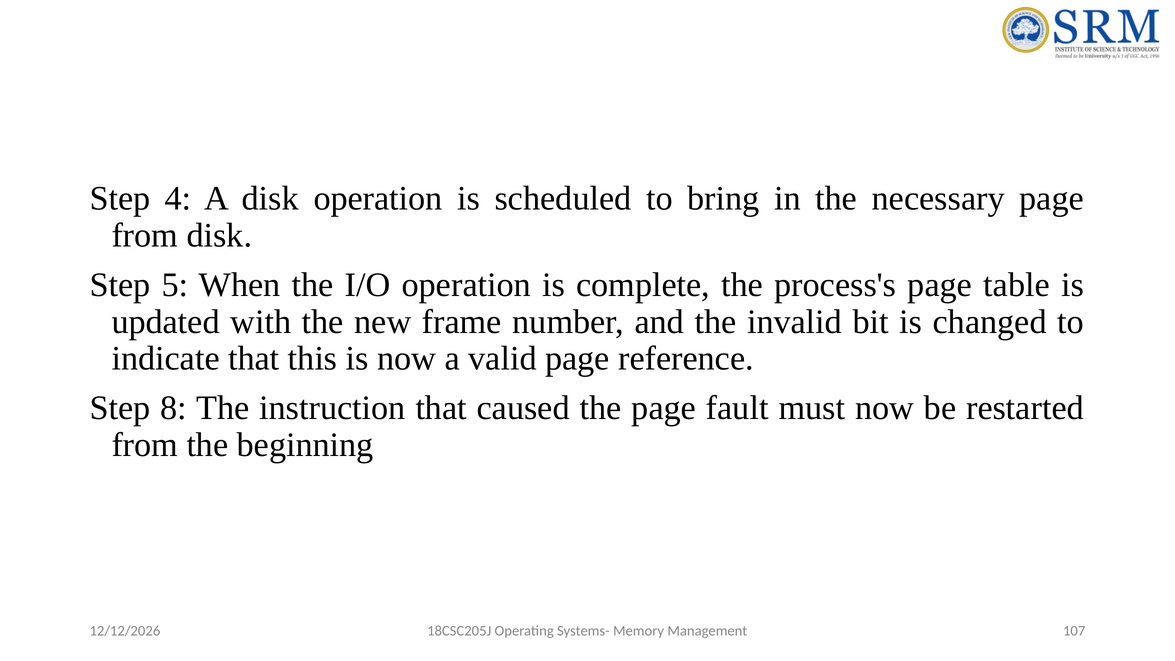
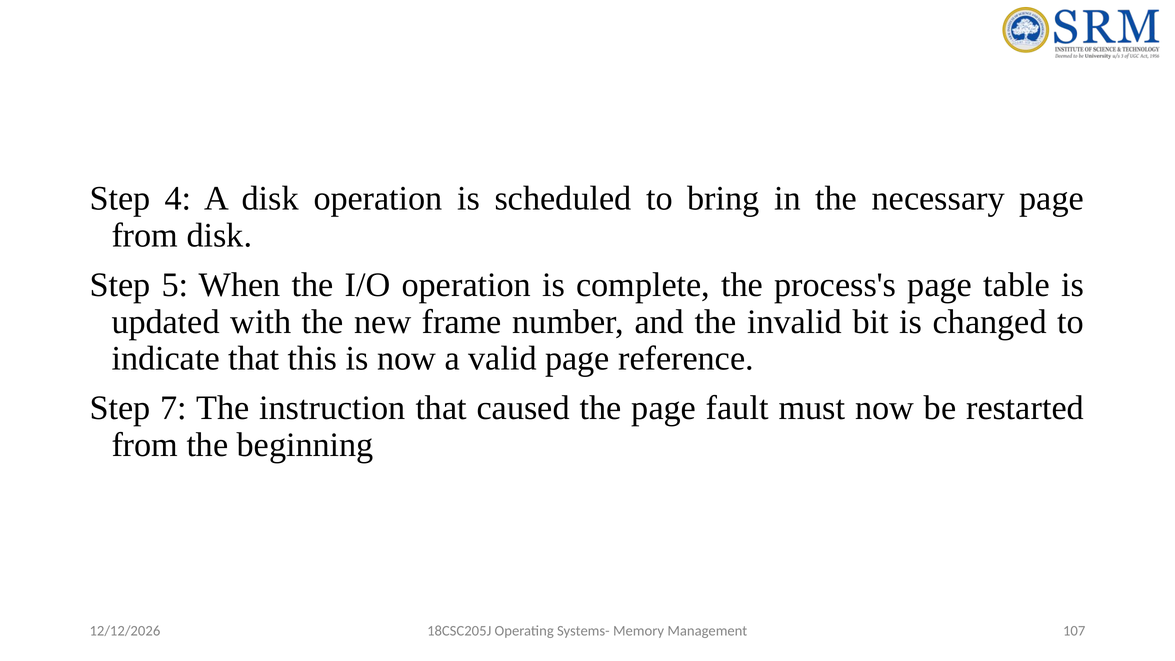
8: 8 -> 7 (174, 408)
